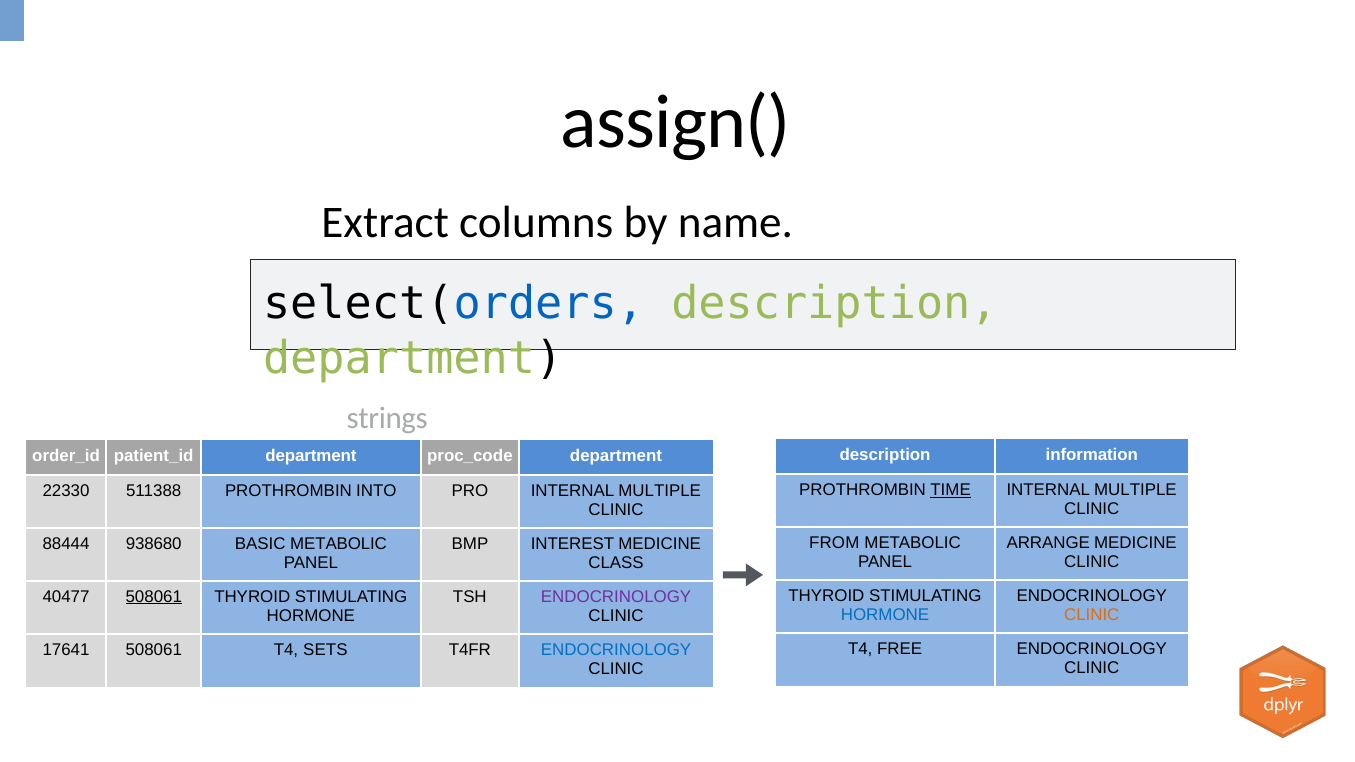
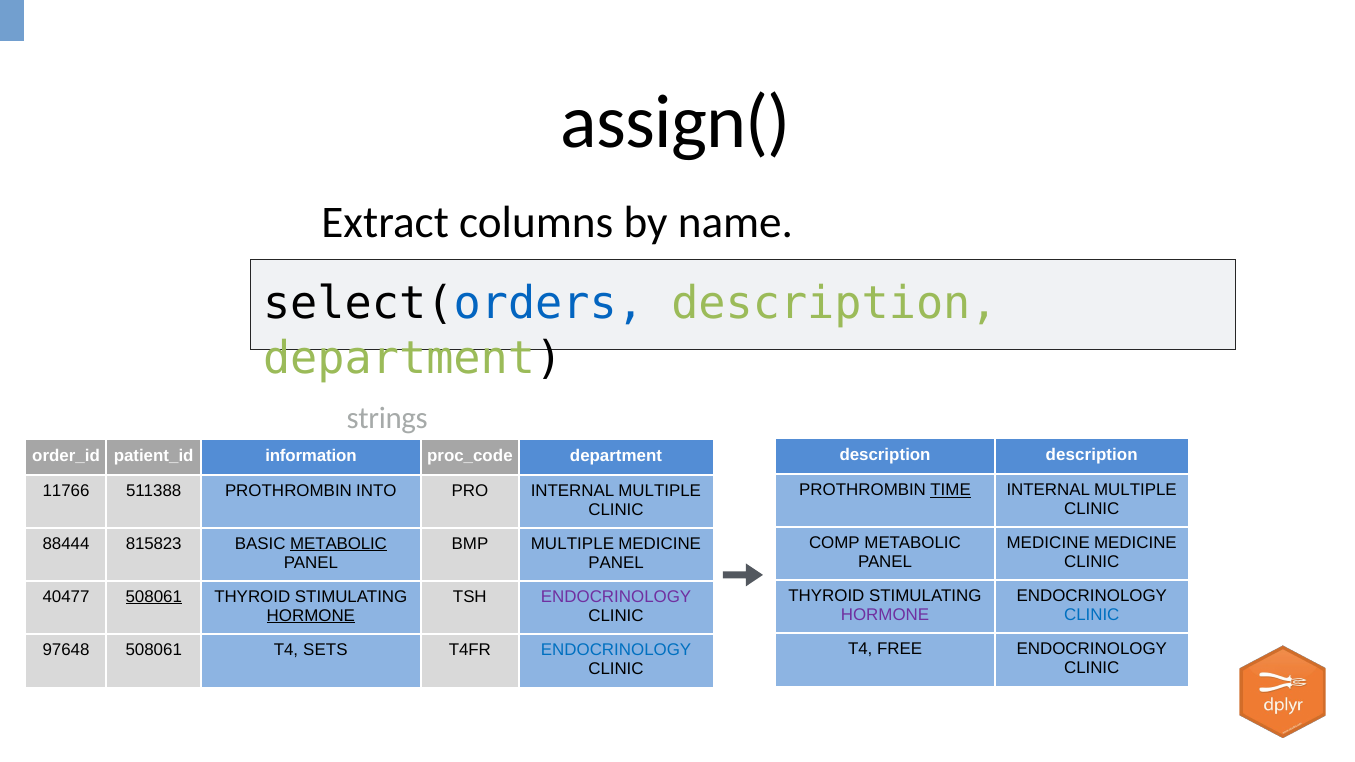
description information: information -> description (1092, 455)
department: department -> information (311, 456)
22330: 22330 -> 11766 (66, 491)
FROM: FROM -> COMP (834, 543)
ARRANGE: ARRANGE -> MEDICINE (1048, 543)
938680: 938680 -> 815823 (154, 544)
METABOLIC underline: none -> present (339, 544)
BMP INTEREST: INTEREST -> MULTIPLE (572, 544)
CLASS: CLASS -> PANEL (616, 563)
HORMONE colour: blue -> purple (885, 615)
CLINIC colour: orange -> blue (1092, 615)
HORMONE underline: none -> present (311, 616)
17641: 17641 -> 97648 (66, 650)
